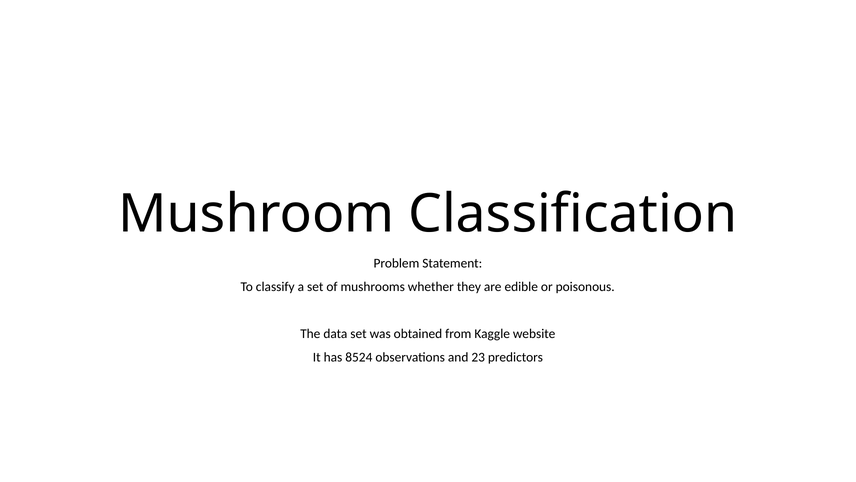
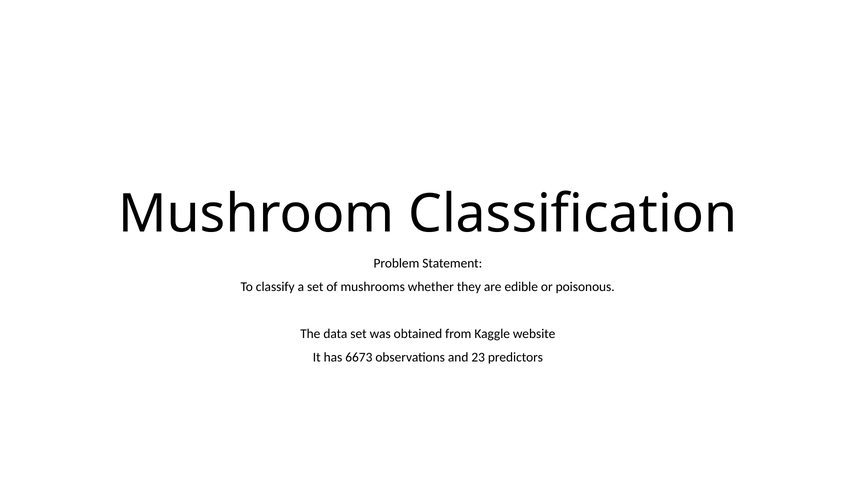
8524: 8524 -> 6673 (359, 357)
